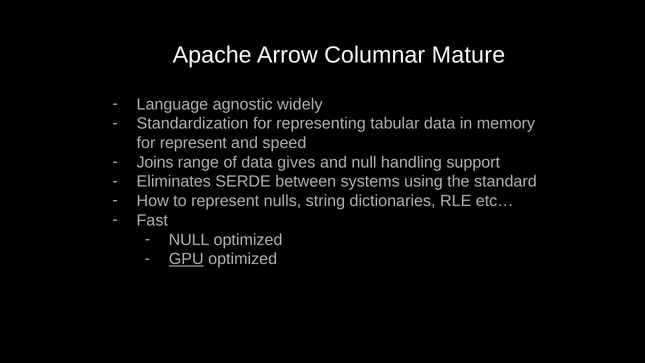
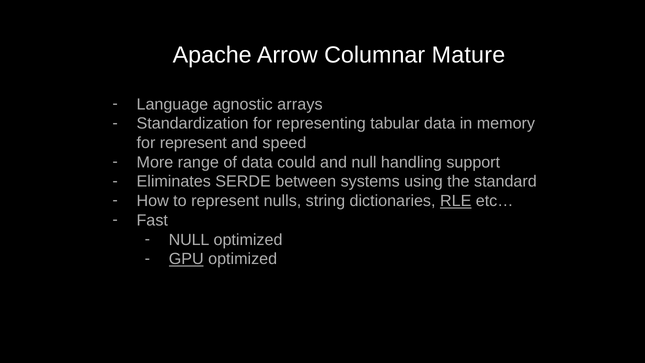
widely: widely -> arrays (300, 104)
Joins: Joins -> More (155, 162)
gives: gives -> could (296, 162)
RLE underline: none -> present (456, 201)
